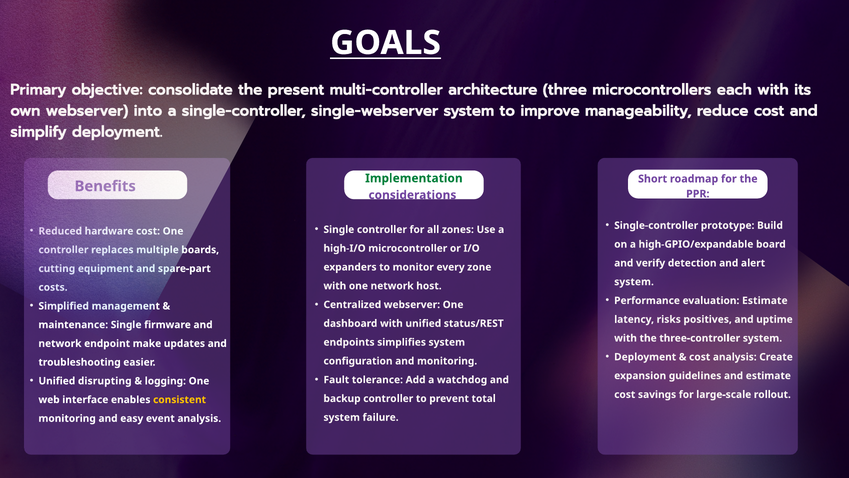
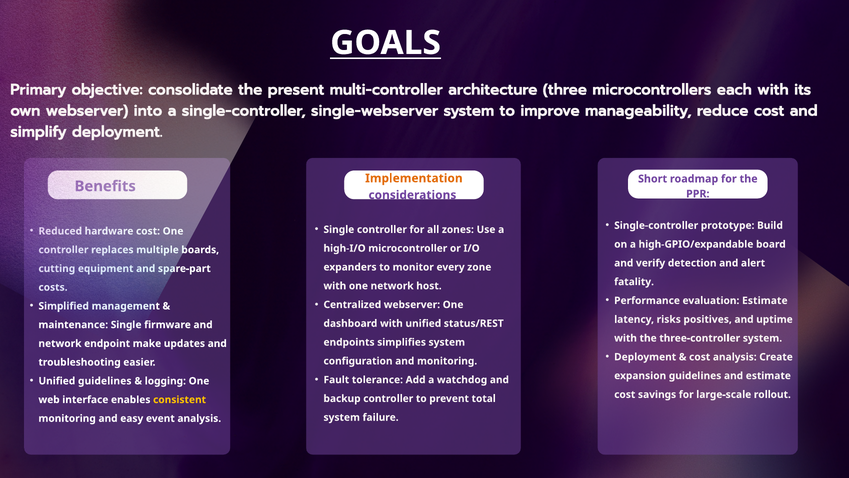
Implementation colour: green -> orange (414, 178)
system: system -> fatality (634, 282)
Unified disrupting: disrupting -> guidelines (105, 381)
